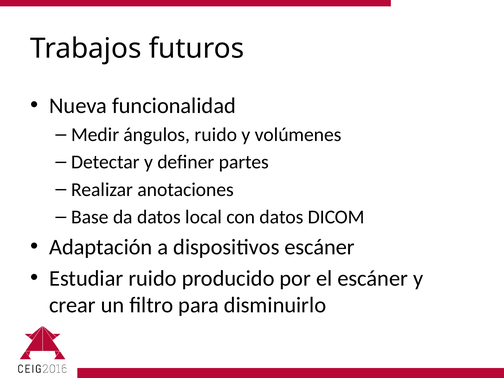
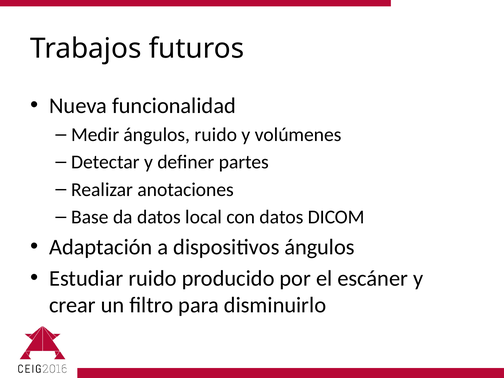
dispositivos escáner: escáner -> ángulos (319, 247)
